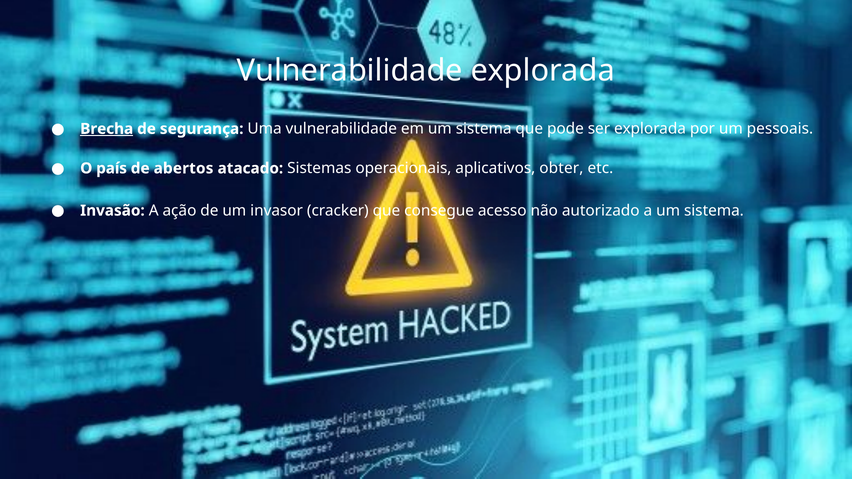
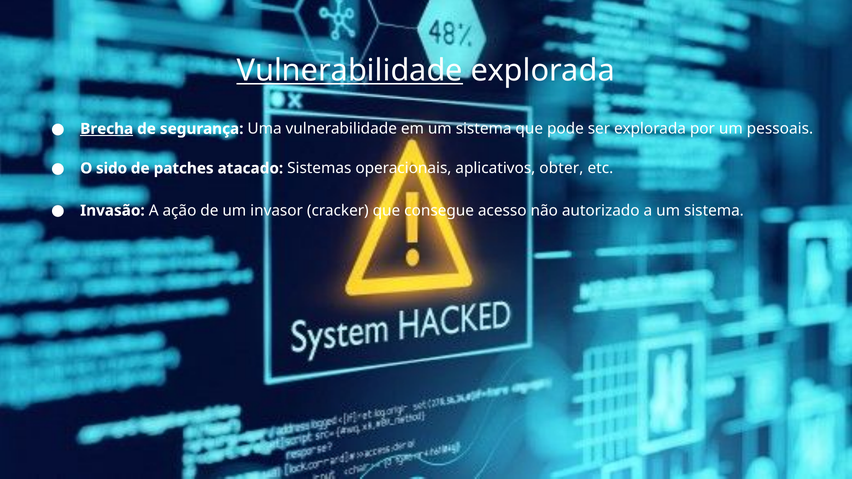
Vulnerabilidade underline: none -> present (350, 71)
país: país -> sido (112, 168)
abertos: abertos -> patches (184, 168)
